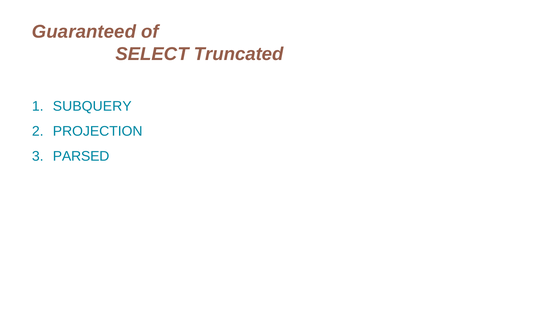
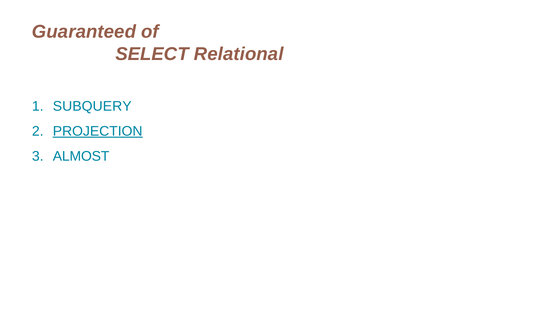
Truncated: Truncated -> Relational (239, 54)
PROJECTION underline: none -> present (98, 131)
PARSED: PARSED -> ALMOST (81, 156)
